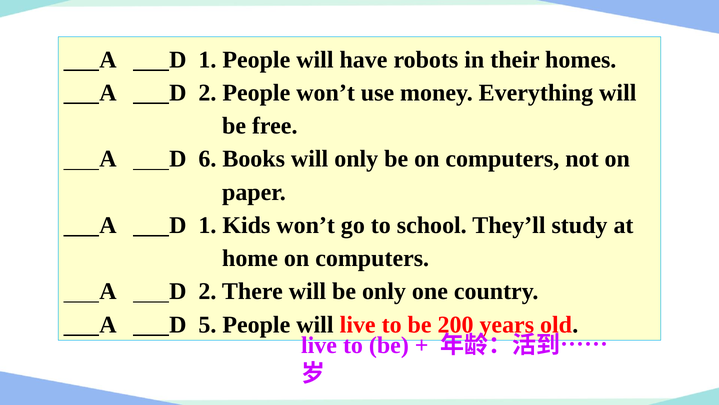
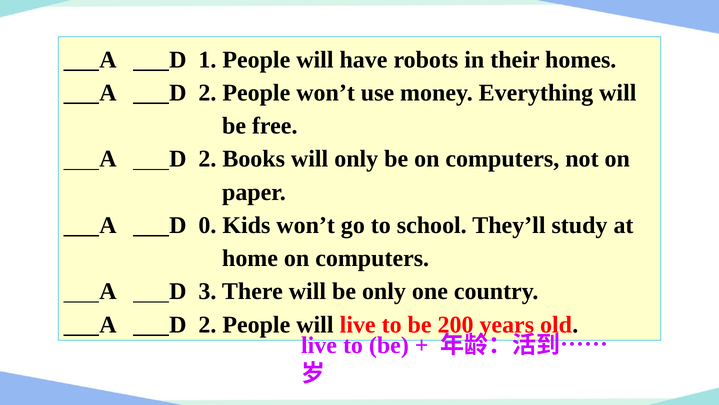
6: 6 -> 2 (207, 159)
1: 1 -> 0 (207, 225)
2: 2 -> 3 (207, 291)
5: 5 -> 2 (207, 324)
